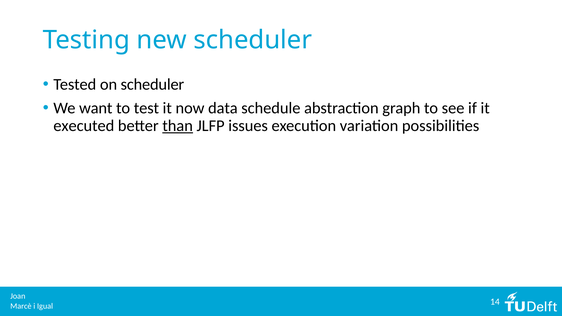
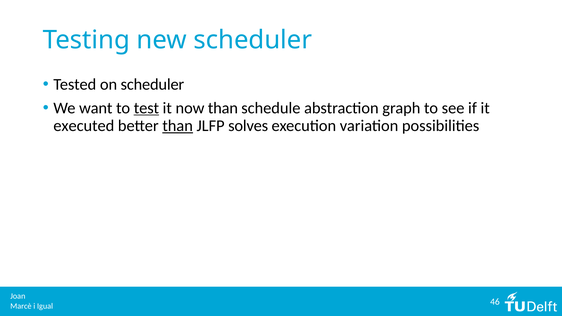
test underline: none -> present (146, 108)
now data: data -> than (223, 108)
issues: issues -> solves (248, 126)
14: 14 -> 46 (495, 302)
